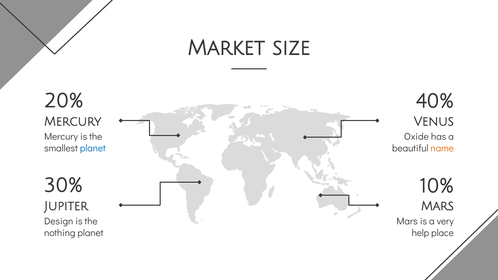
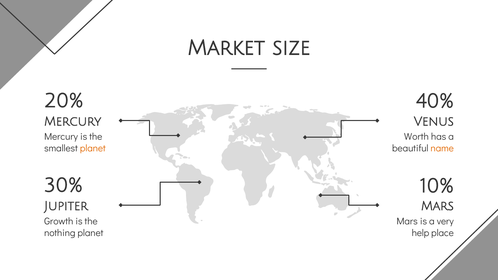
Oxide: Oxide -> Worth (416, 137)
planet colour: blue -> orange (93, 148)
Design: Design -> Growth (59, 221)
